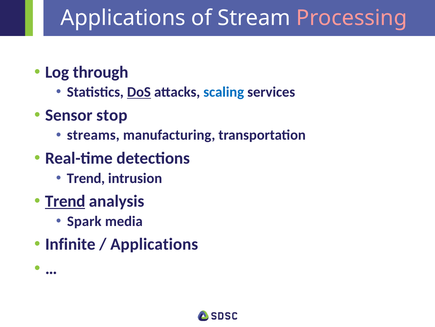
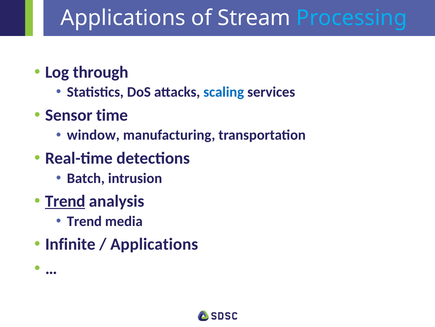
Processing colour: pink -> light blue (352, 18)
DoS underline: present -> none (139, 92)
stop: stop -> time (112, 115)
streams: streams -> window (93, 135)
Trend: Trend -> Batch (86, 178)
Spark: Spark -> Trend (84, 221)
